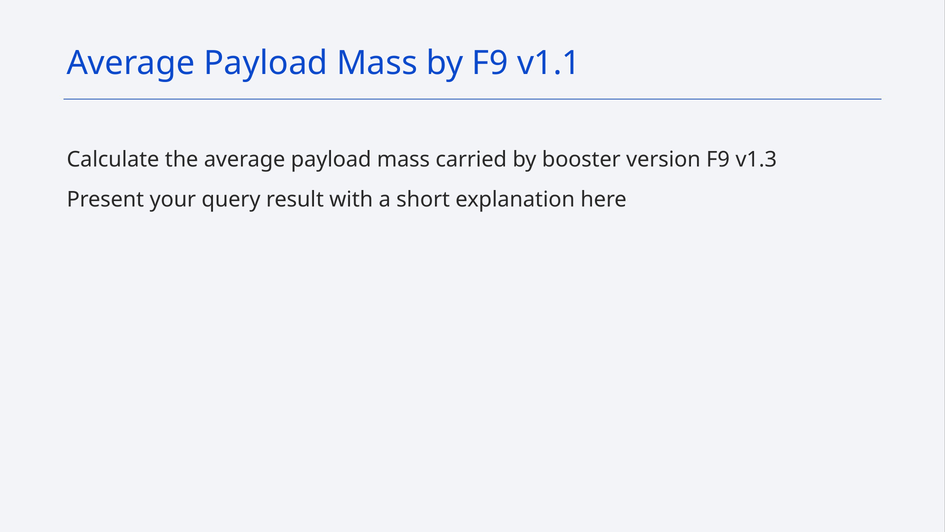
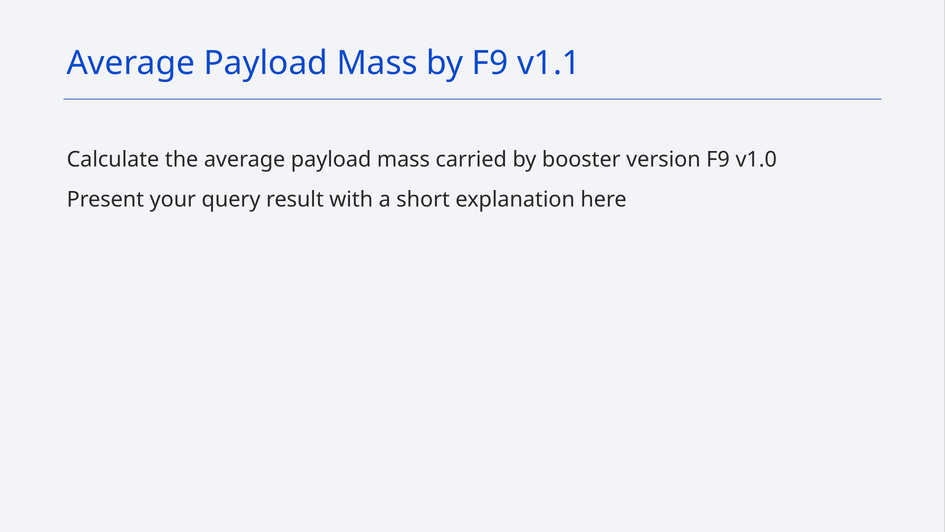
v1.3: v1.3 -> v1.0 (756, 159)
